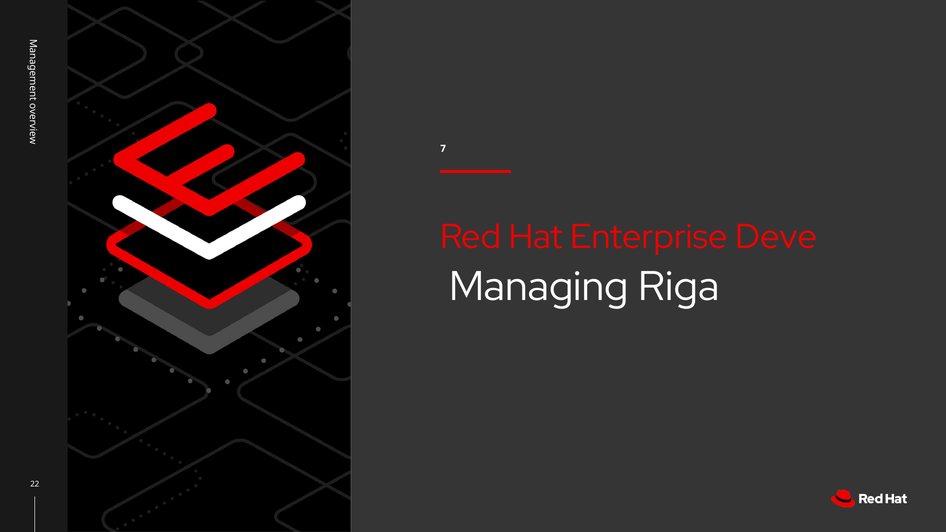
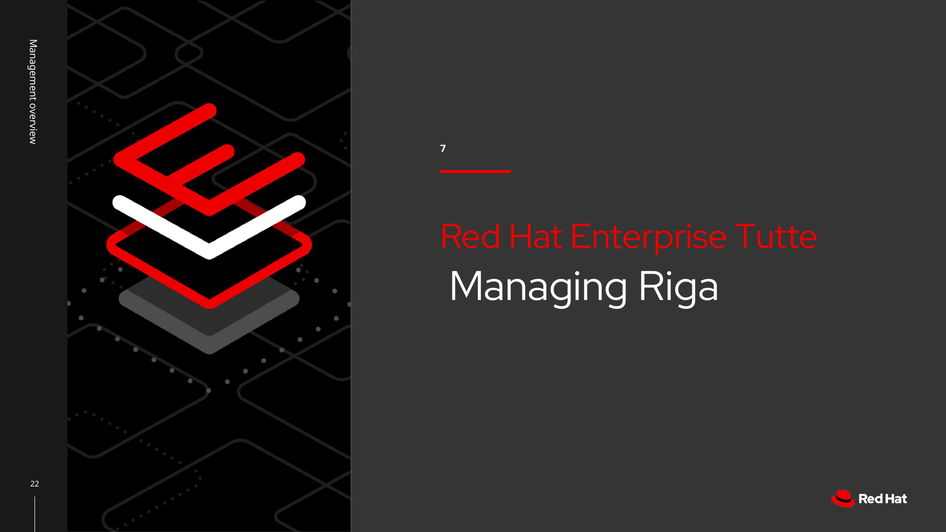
Deve: Deve -> Tutte (777, 237)
